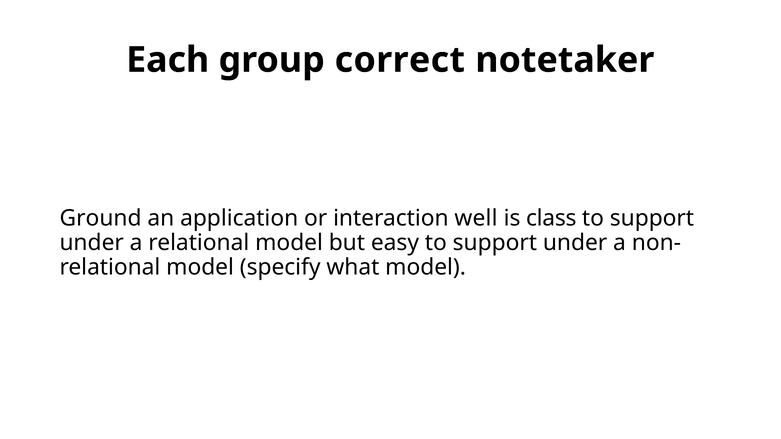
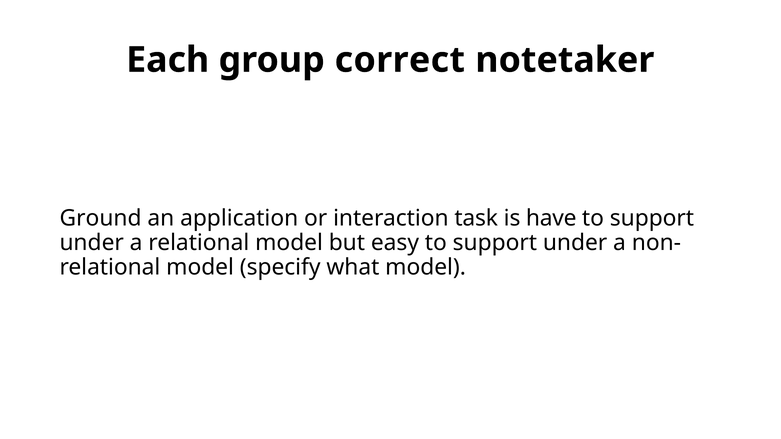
well: well -> task (476, 219)
class: class -> have (551, 219)
